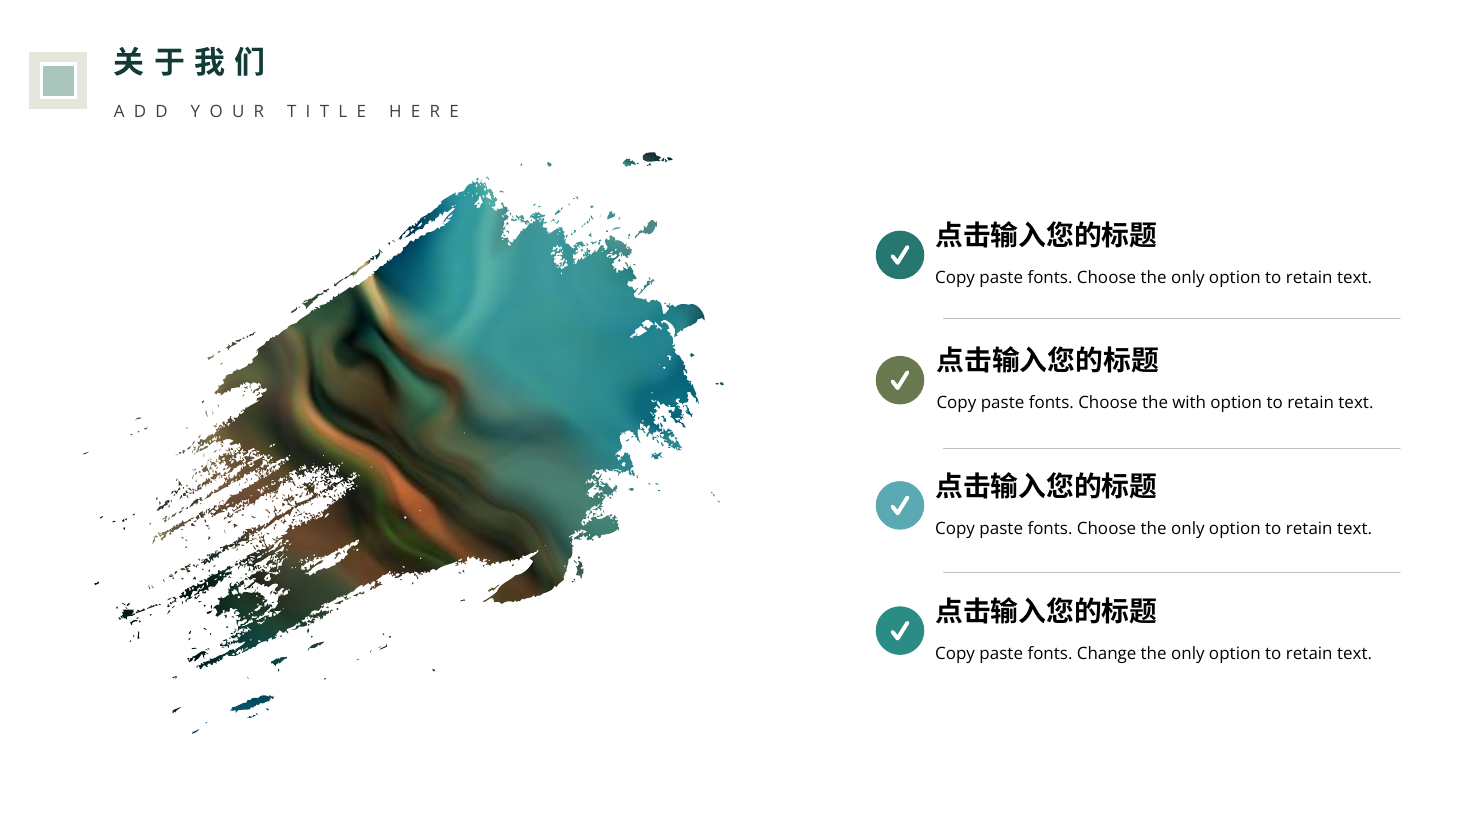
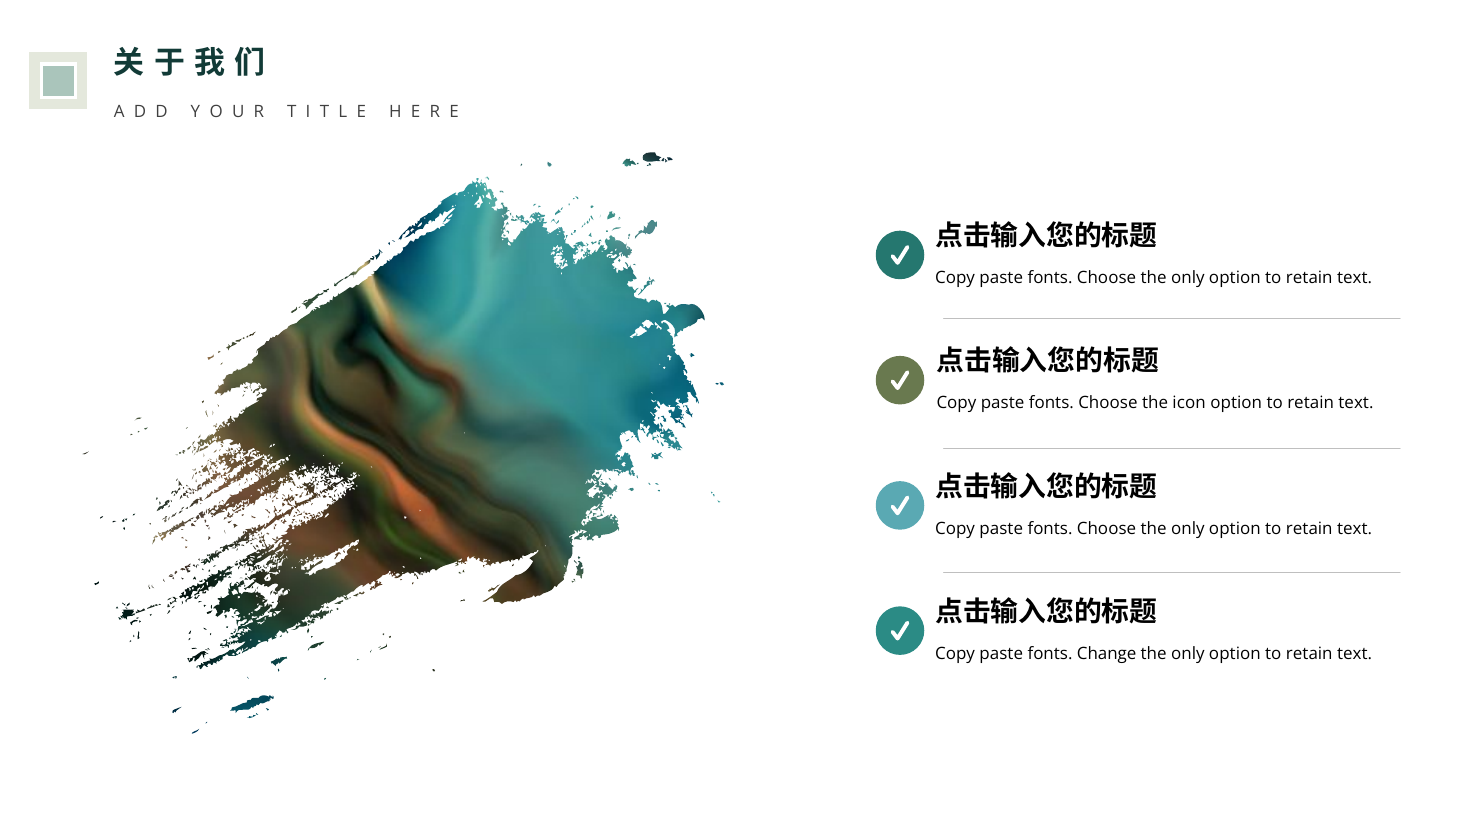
with: with -> icon (1189, 403)
